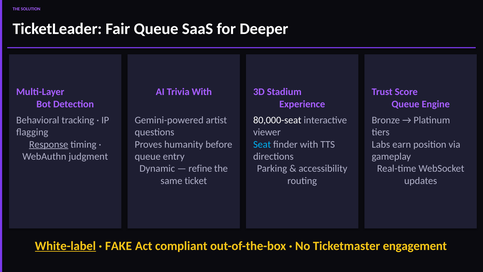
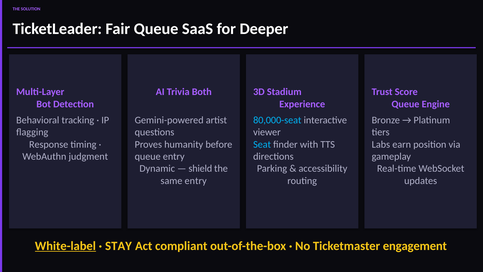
Trivia With: With -> Both (202, 92)
80,000-seat colour: white -> light blue (277, 120)
Response underline: present -> none (49, 144)
refine: refine -> shield (200, 168)
same ticket: ticket -> entry (196, 181)
FAKE: FAKE -> STAY (119, 246)
